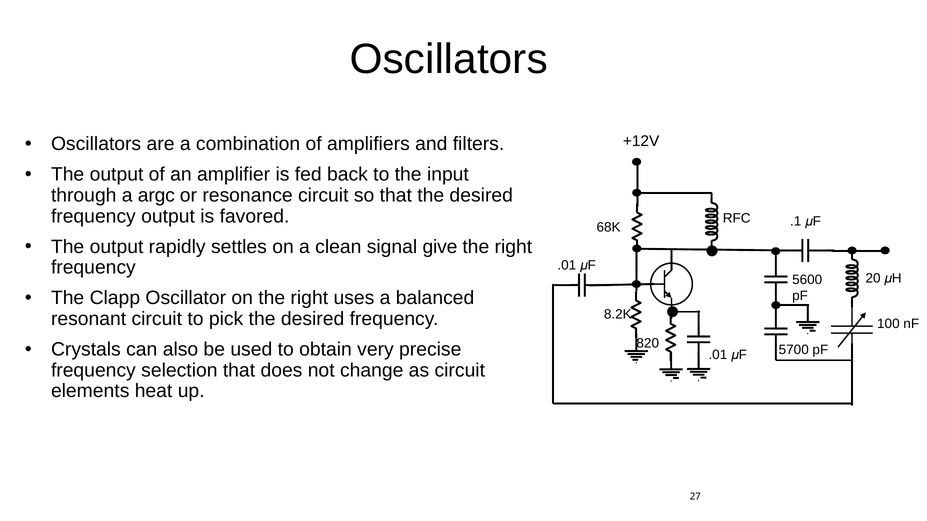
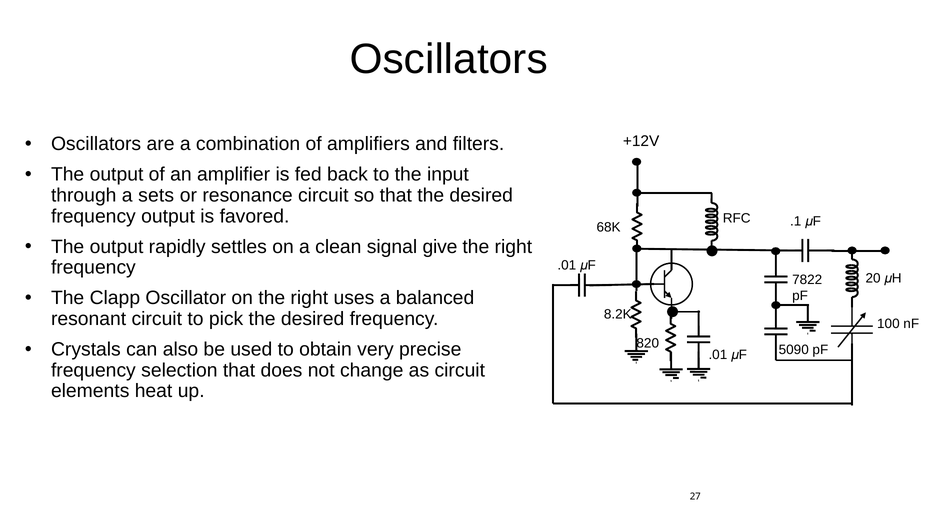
argc: argc -> sets (156, 196)
5600: 5600 -> 7822 (807, 280)
5700: 5700 -> 5090 (794, 350)
